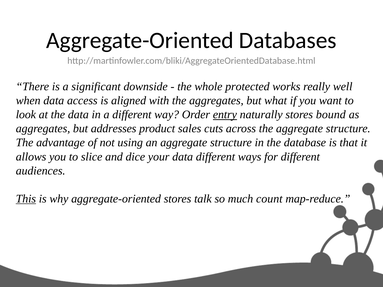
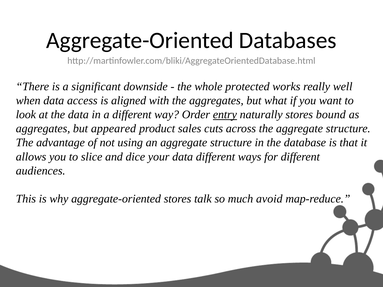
addresses: addresses -> appeared (114, 129)
This underline: present -> none (26, 199)
count: count -> avoid (269, 199)
